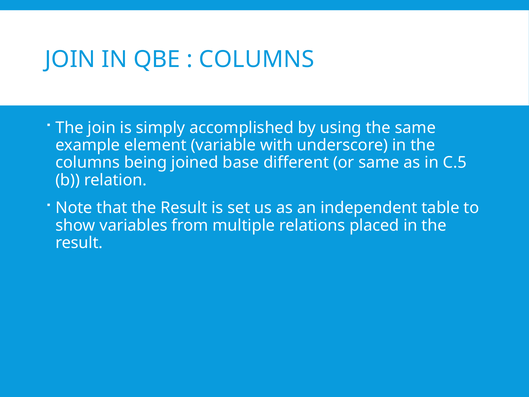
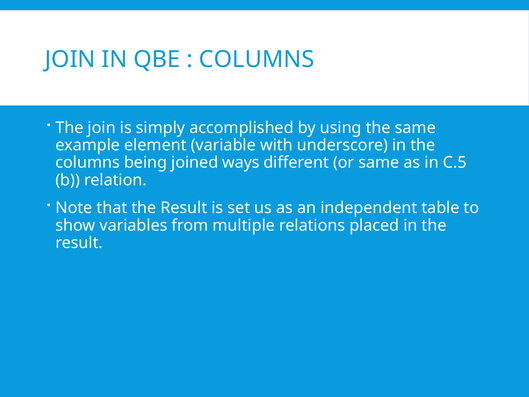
base: base -> ways (241, 163)
